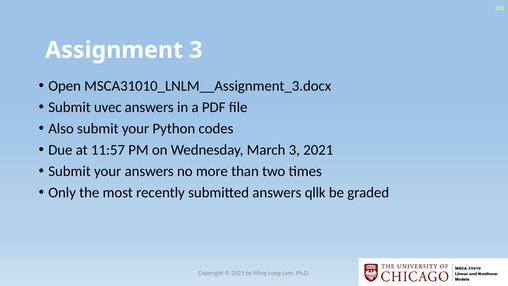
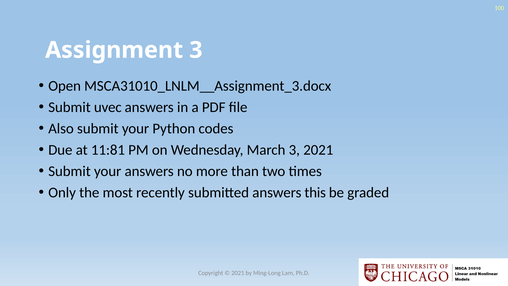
11:57: 11:57 -> 11:81 (108, 150)
qllk: qllk -> this (315, 192)
